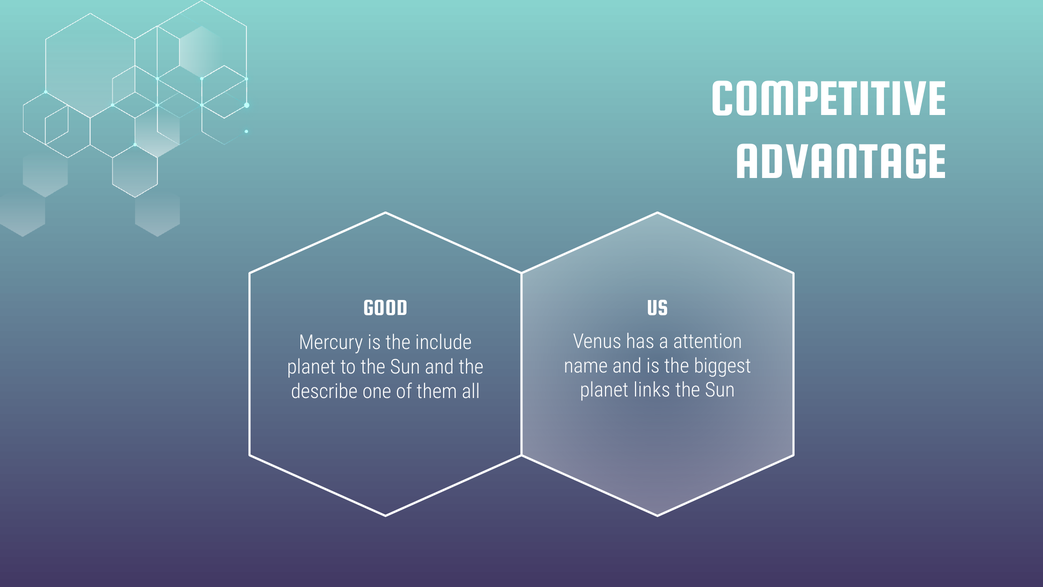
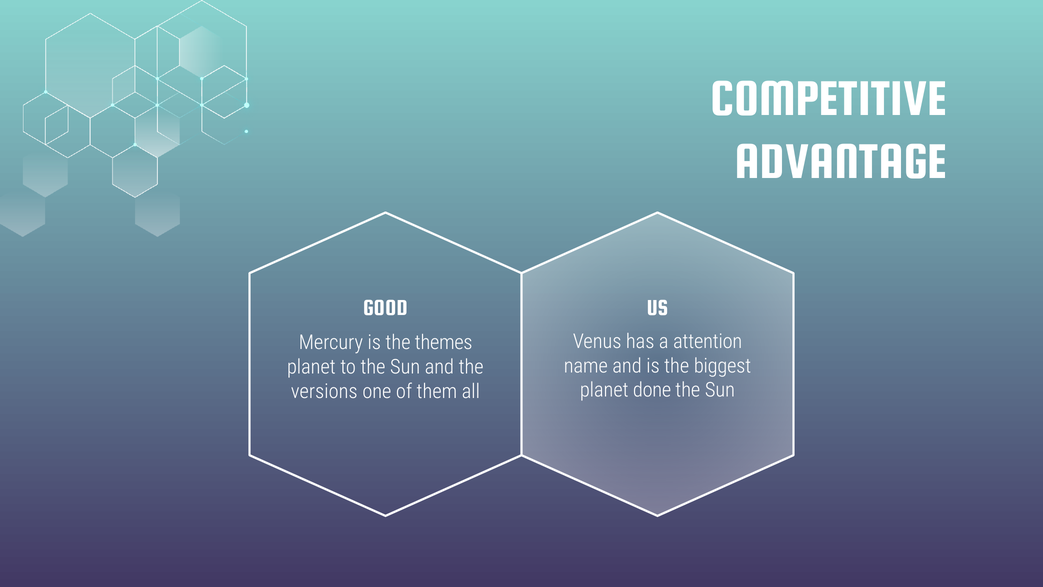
include: include -> themes (444, 343)
links: links -> done (652, 390)
describe: describe -> versions (324, 391)
